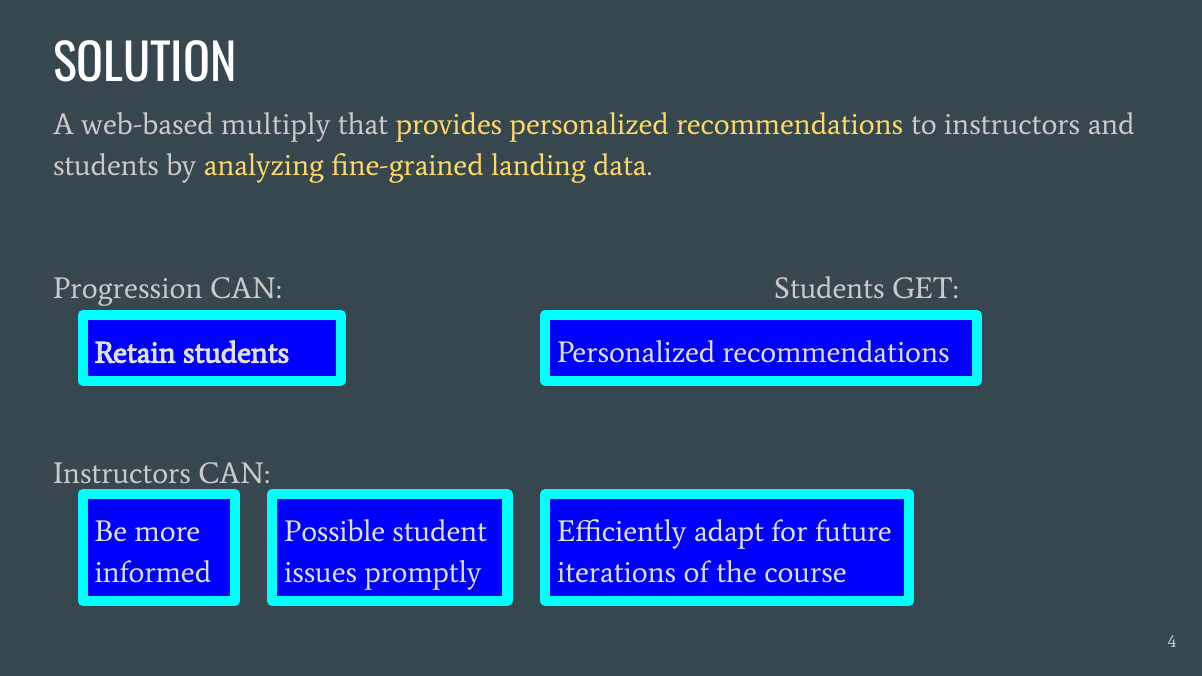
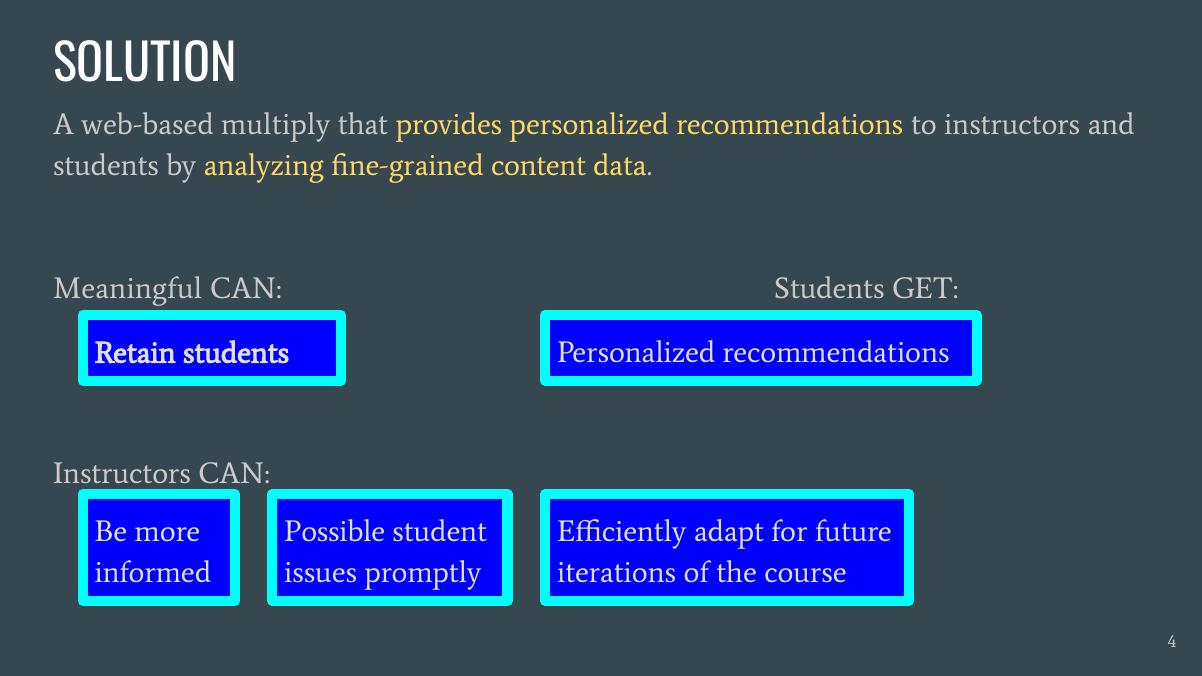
landing: landing -> content (539, 166)
Progression: Progression -> Meaningful (128, 289)
